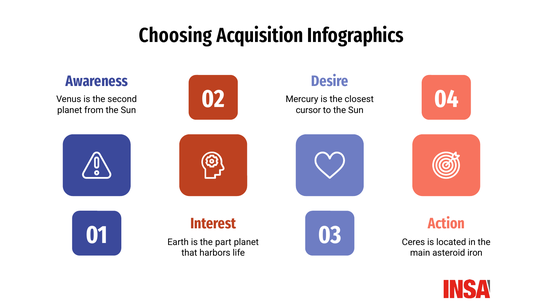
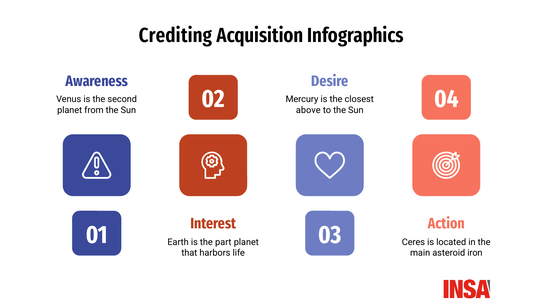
Choosing: Choosing -> Crediting (175, 35)
cursor: cursor -> above (308, 110)
